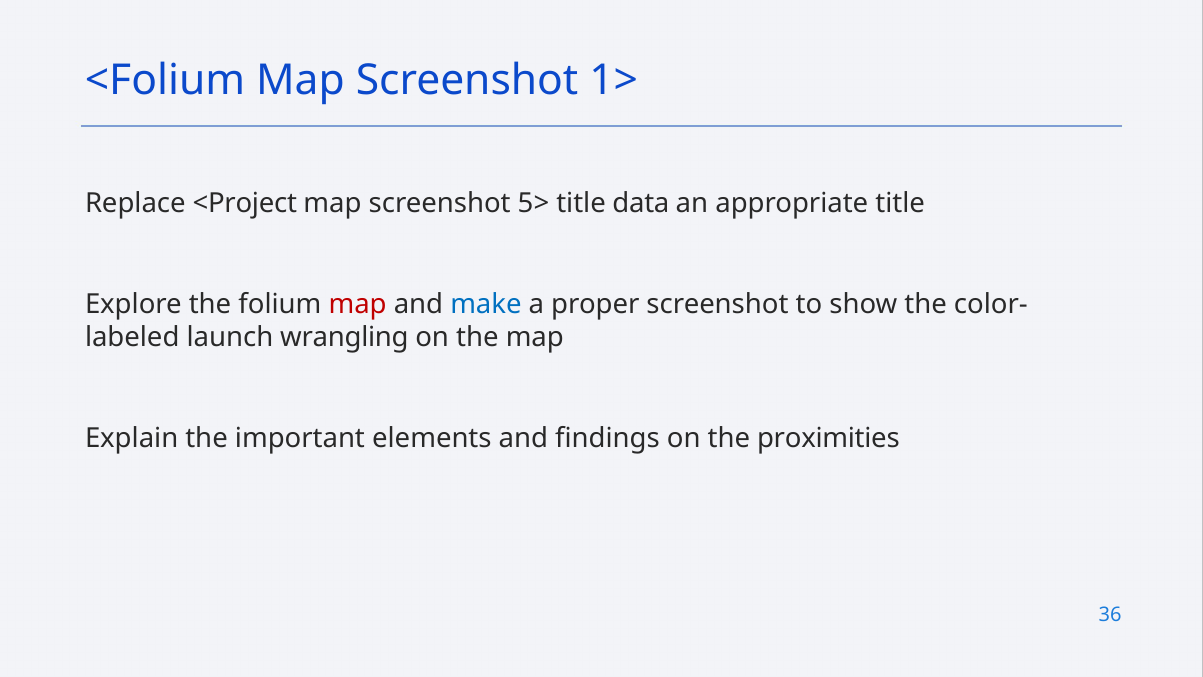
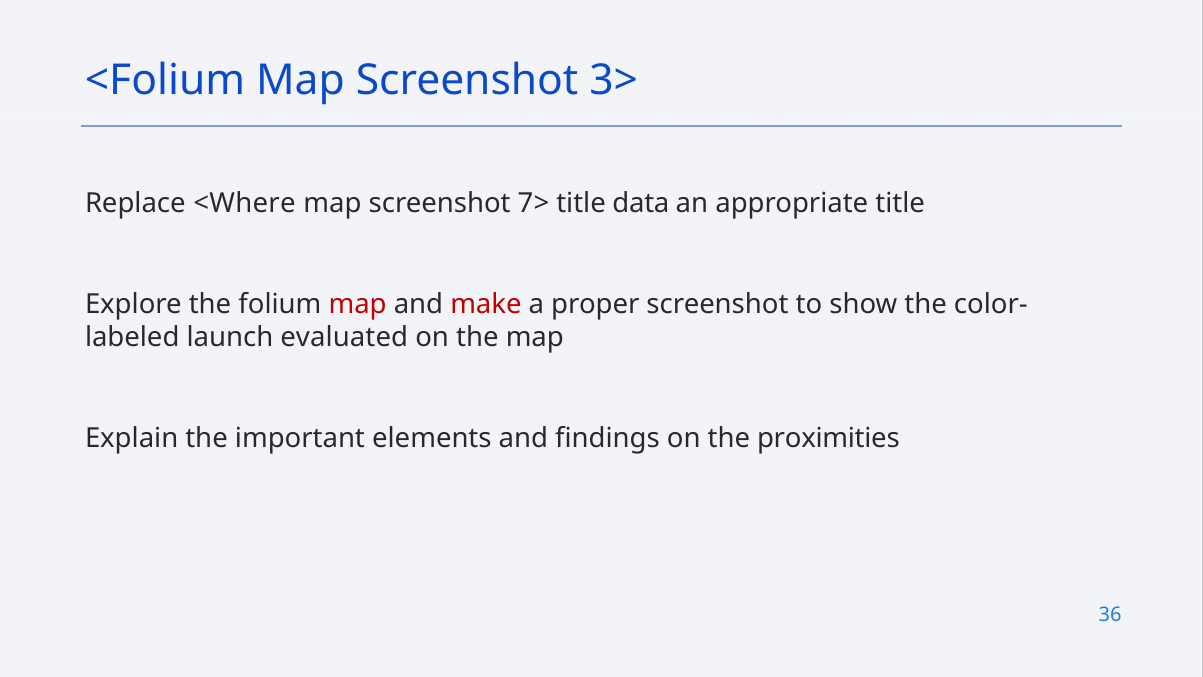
1>: 1> -> 3> (614, 80)
<Project: <Project -> <Where (244, 203)
5>: 5> -> 7> (534, 203)
make colour: blue -> red (486, 304)
wrangling: wrangling -> evaluated (344, 337)
